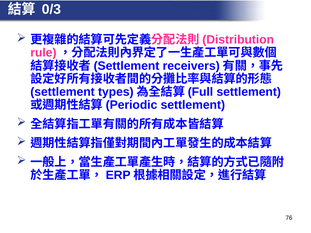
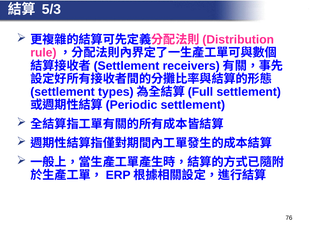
0/3: 0/3 -> 5/3 (51, 9)
